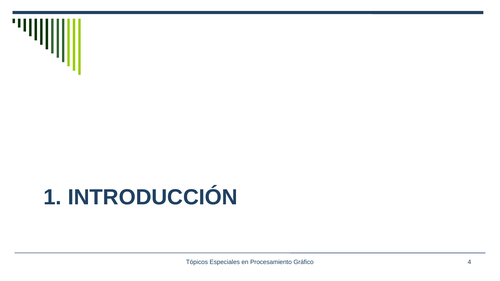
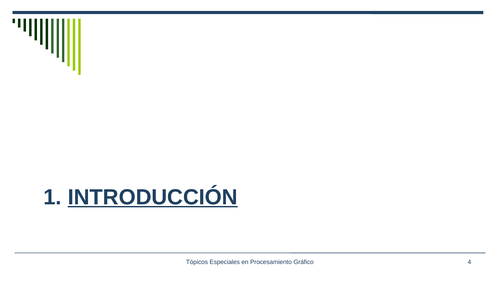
INTRODUCCIÓN underline: none -> present (153, 197)
